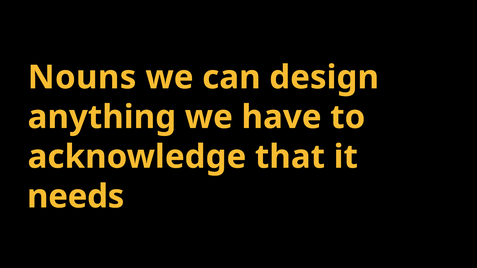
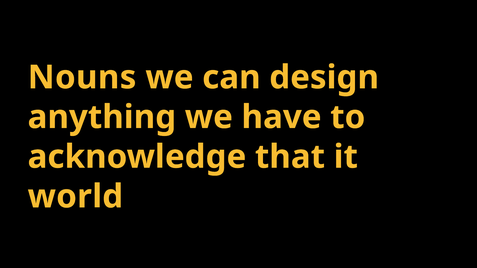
needs: needs -> world (75, 197)
